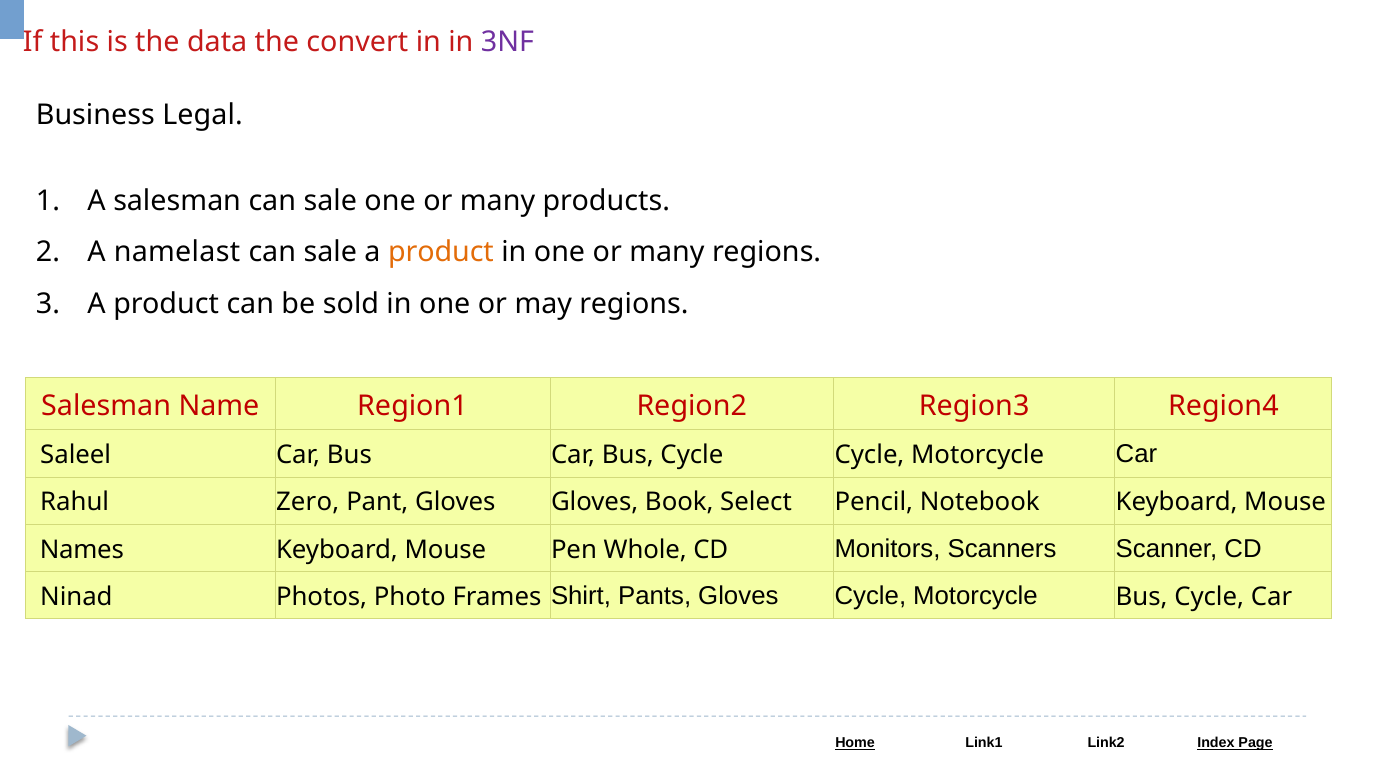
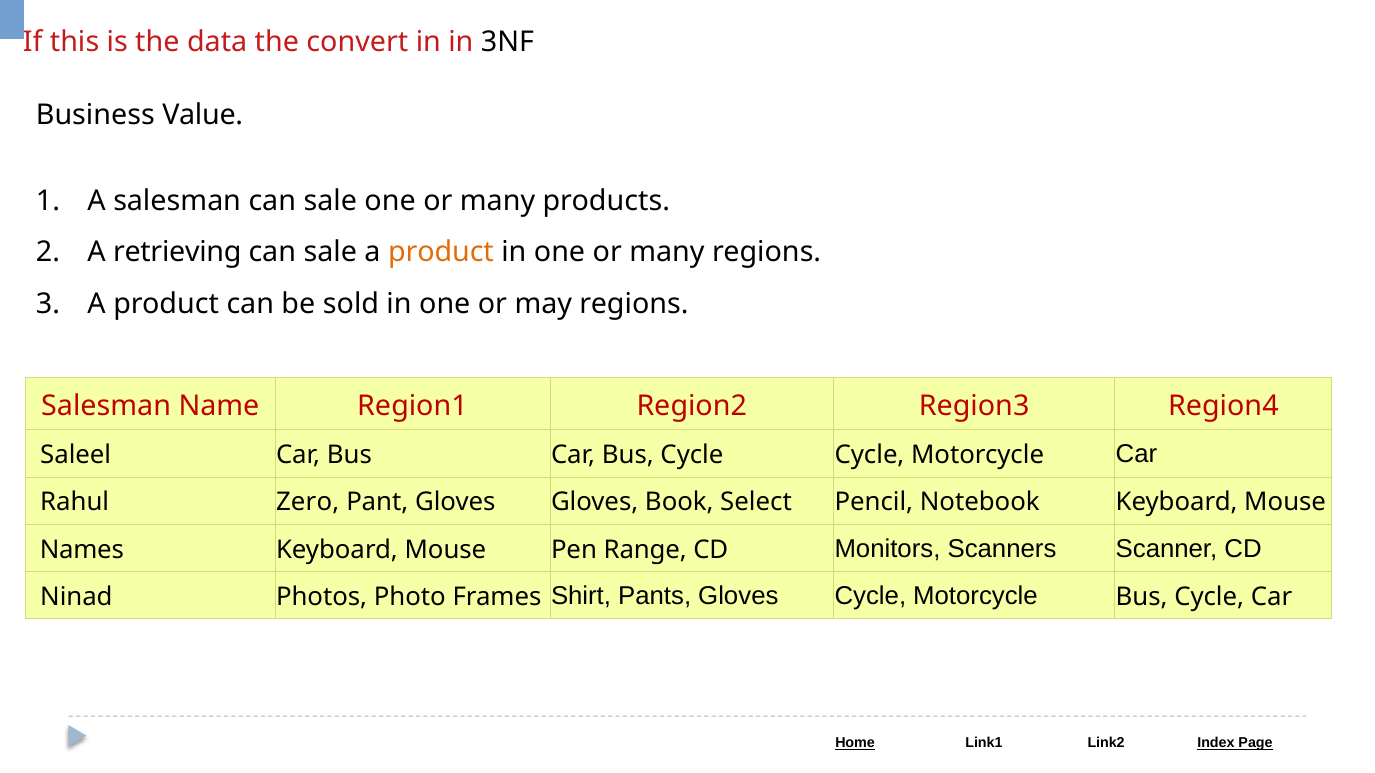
3NF colour: purple -> black (507, 42)
Legal: Legal -> Value (203, 115)
namelast: namelast -> retrieving (177, 252)
Whole: Whole -> Range (645, 550)
